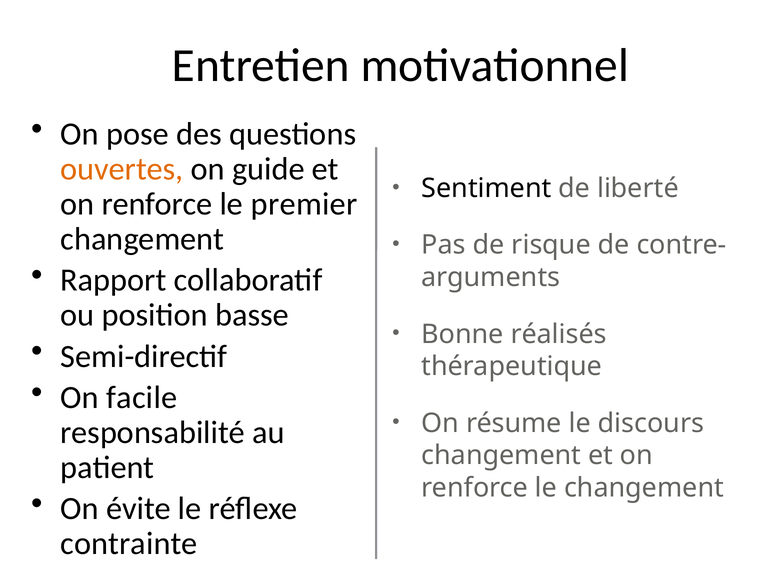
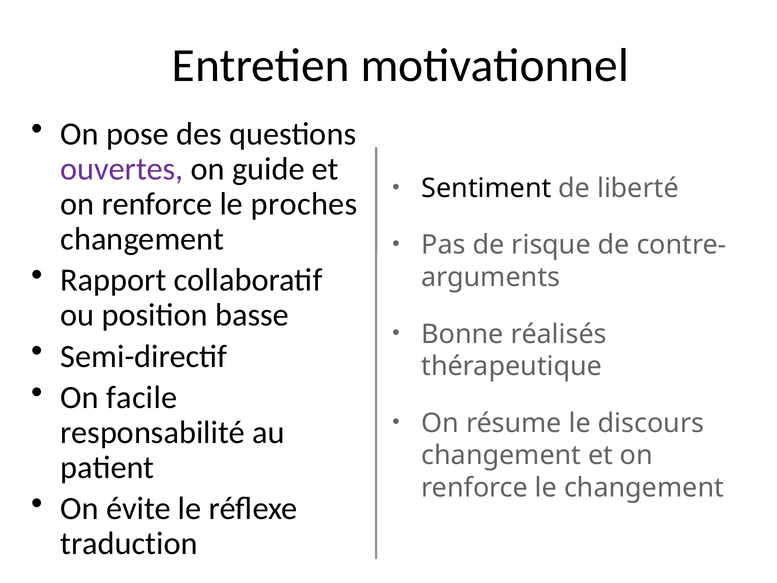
ouvertes colour: orange -> purple (122, 169)
premier: premier -> proches (304, 204)
contrainte: contrainte -> traduction (129, 544)
